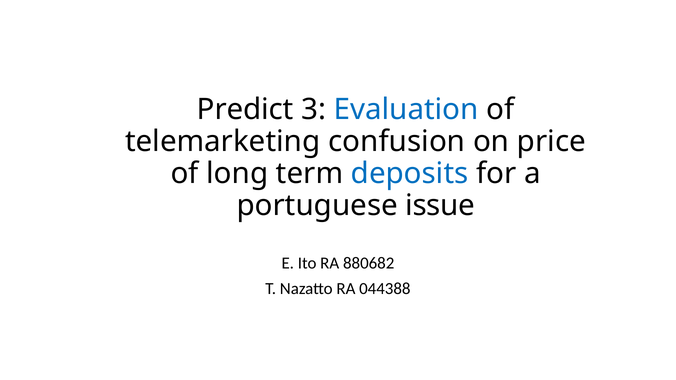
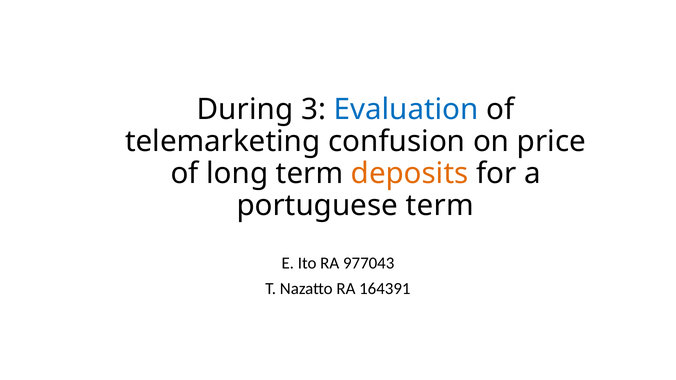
Predict: Predict -> During (245, 110)
deposits colour: blue -> orange (410, 174)
portuguese issue: issue -> term (440, 206)
880682: 880682 -> 977043 (369, 263)
044388: 044388 -> 164391 (385, 289)
